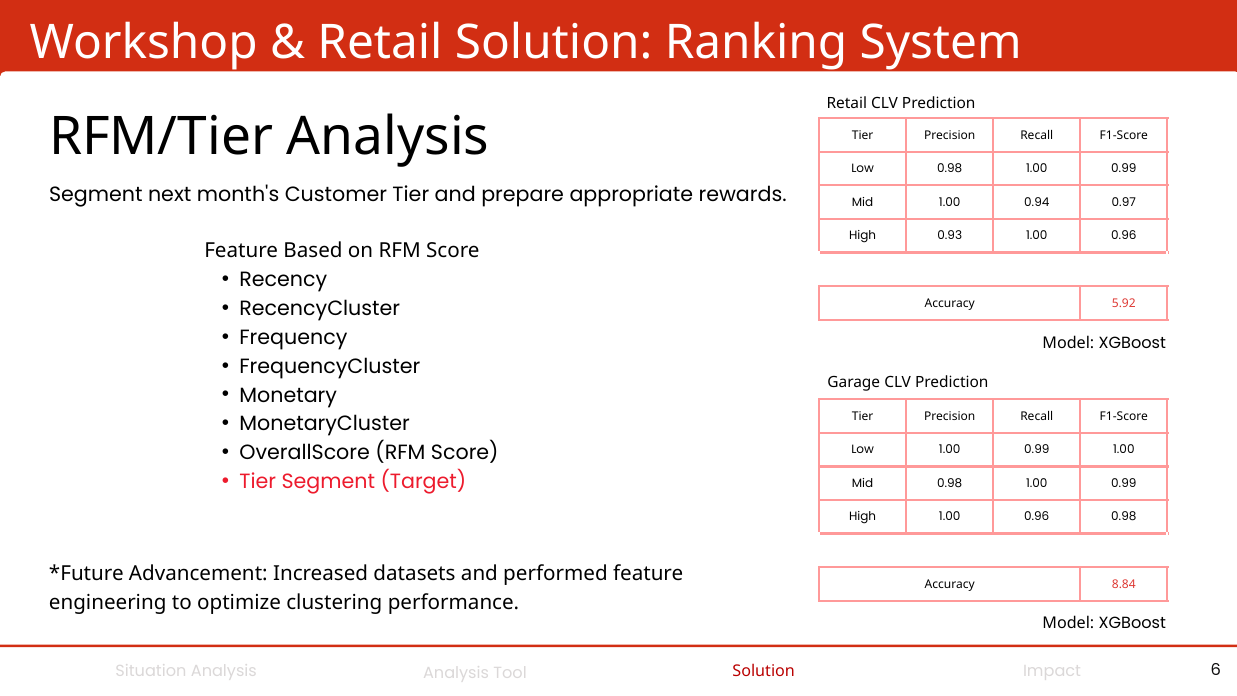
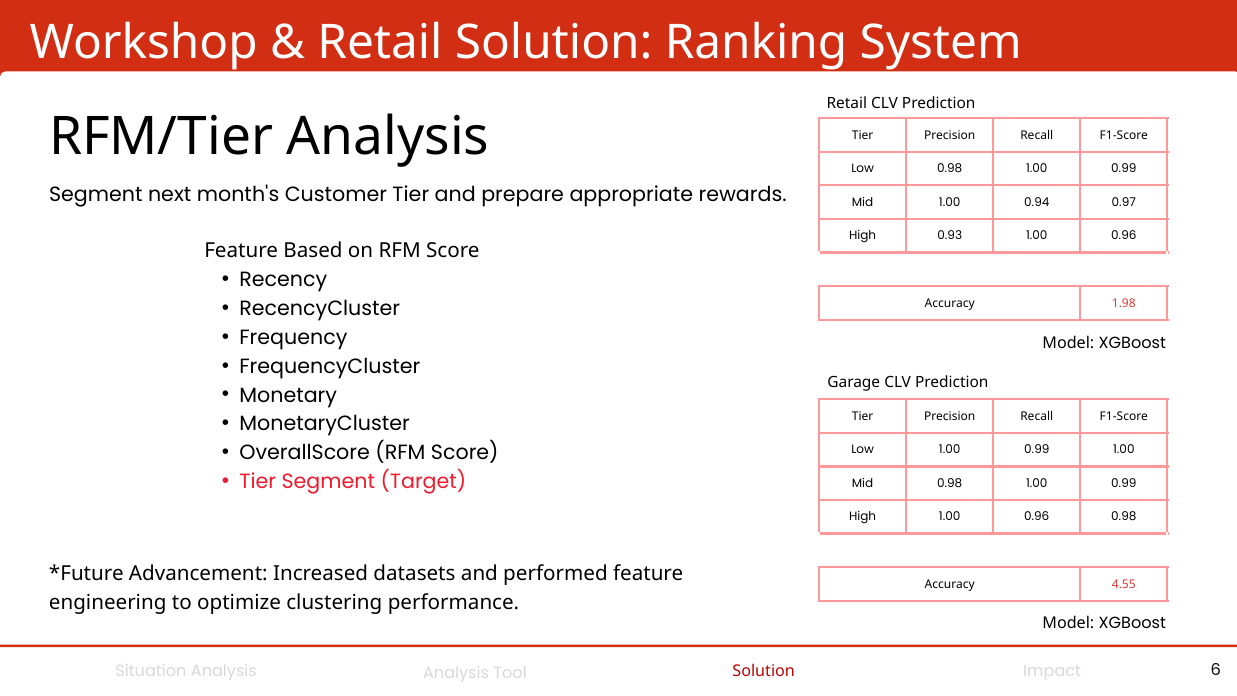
5.92: 5.92 -> 1.98 (1124, 304)
8.84: 8.84 -> 4.55 (1124, 585)
